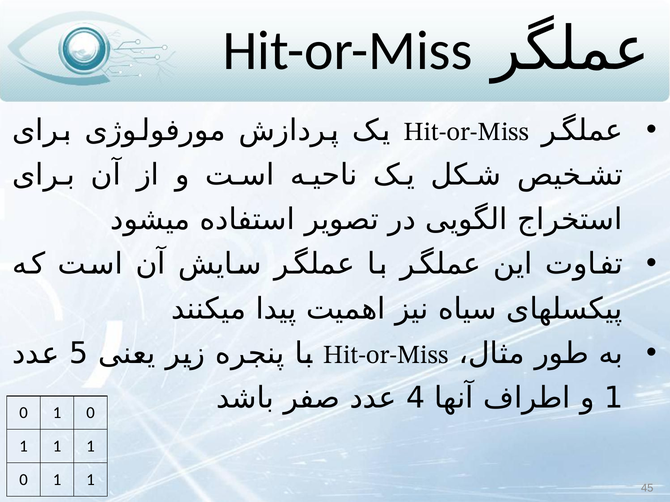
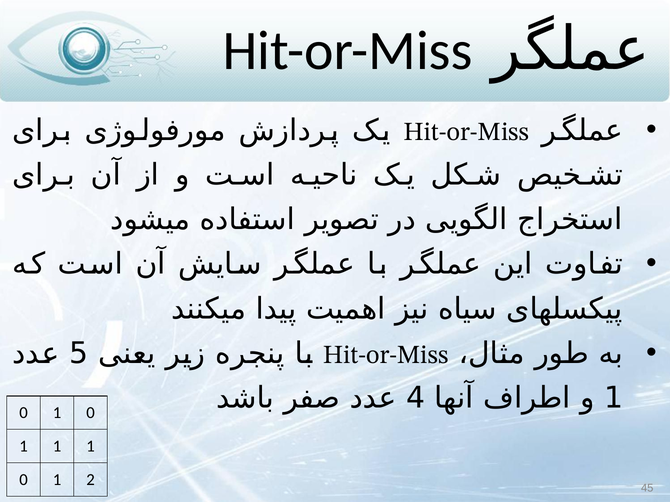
1: 1 -> 2 (90, 480)
